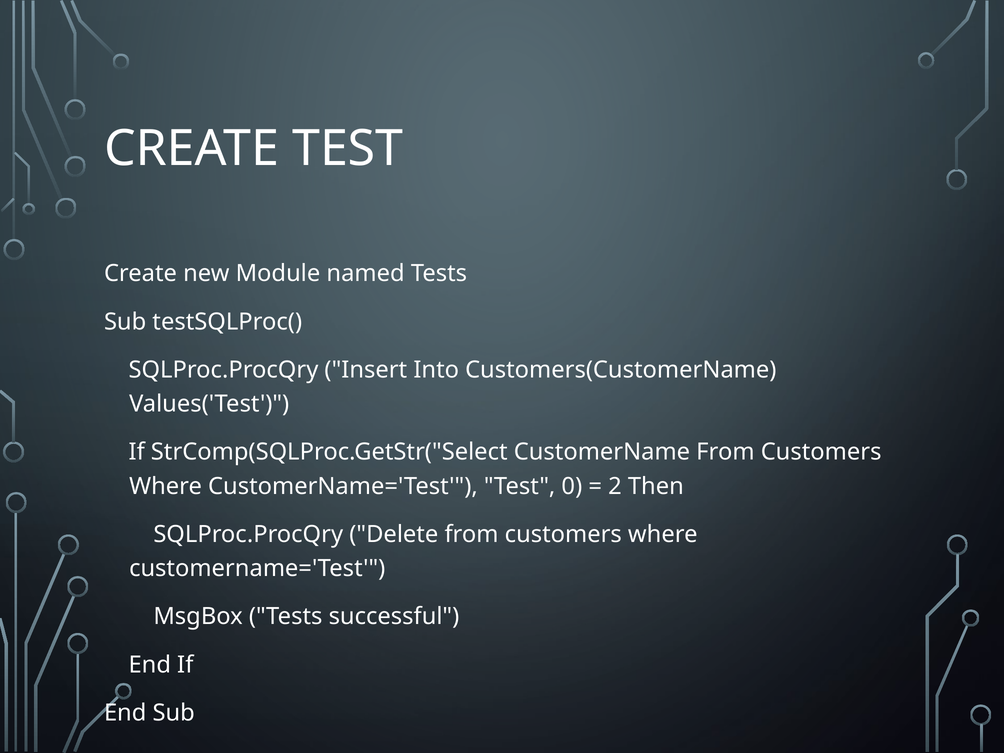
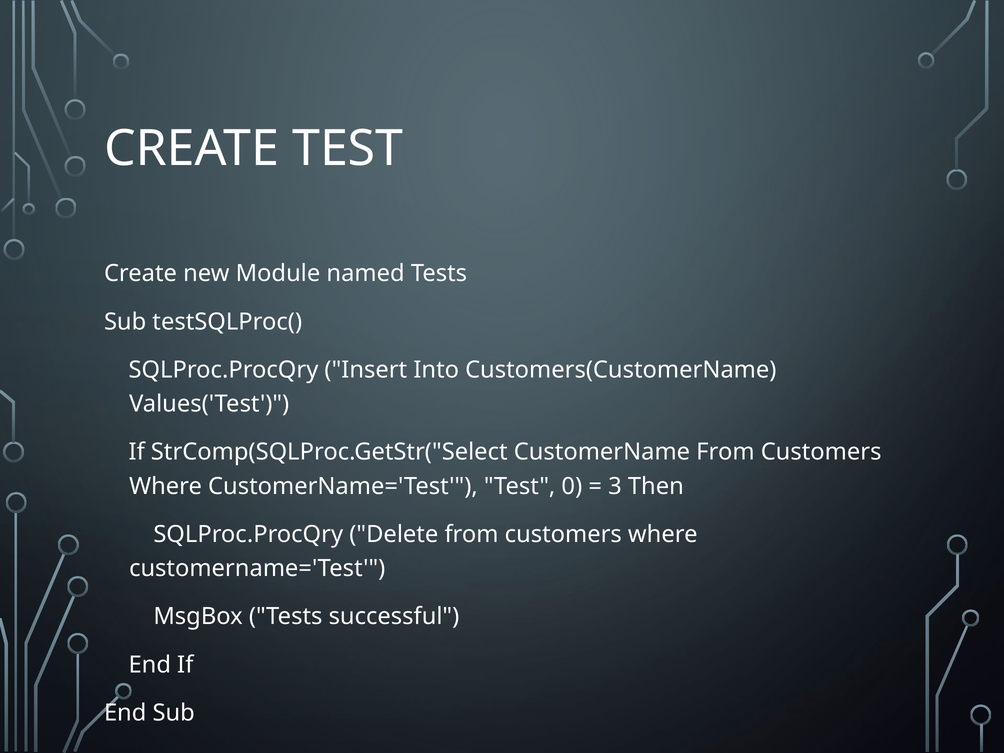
2: 2 -> 3 (615, 486)
